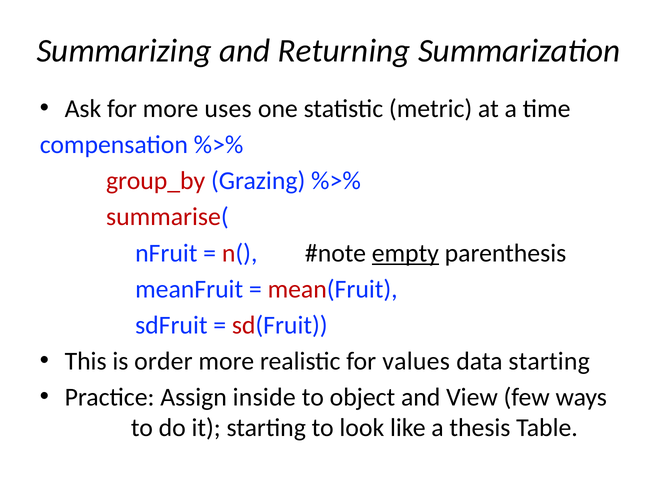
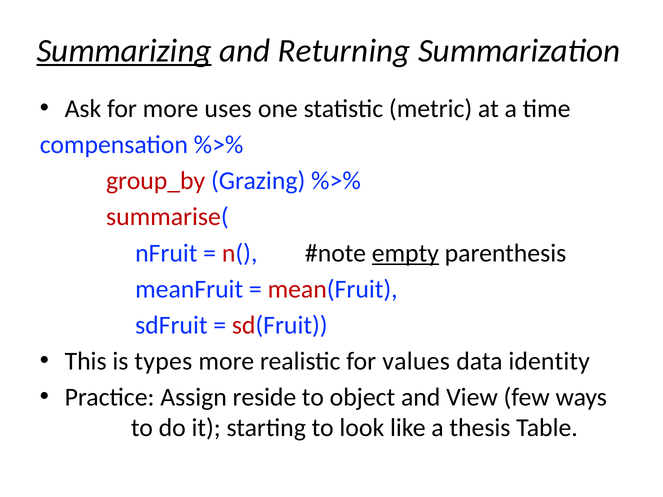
Summarizing underline: none -> present (124, 51)
order: order -> types (163, 361)
data starting: starting -> identity (549, 361)
inside: inside -> reside (264, 397)
